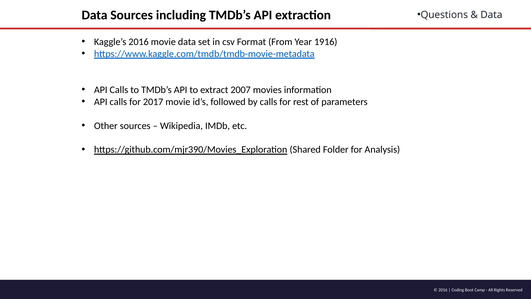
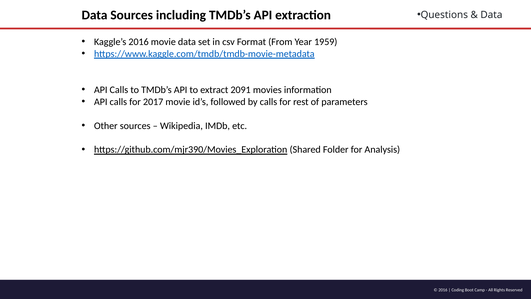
1916: 1916 -> 1959 (326, 42)
2007: 2007 -> 2091 (241, 90)
